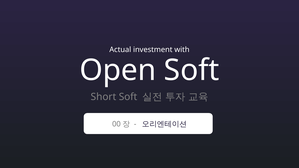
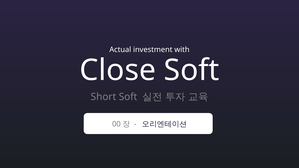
Open: Open -> Close (118, 70)
